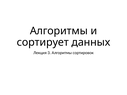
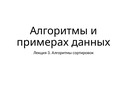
сортирует: сортирует -> примерах (43, 42)
